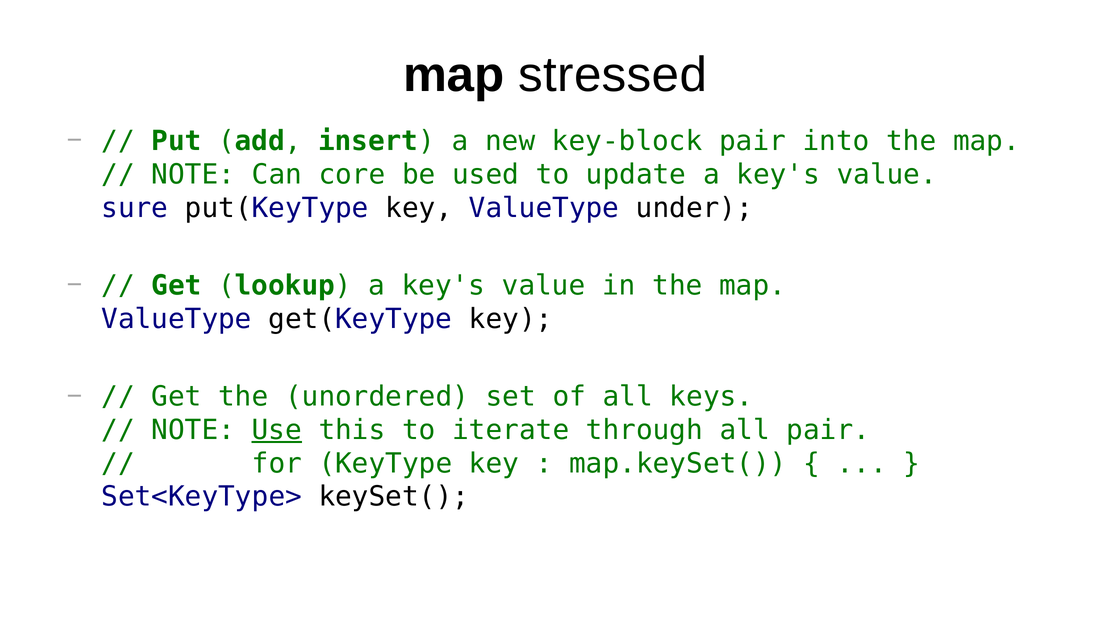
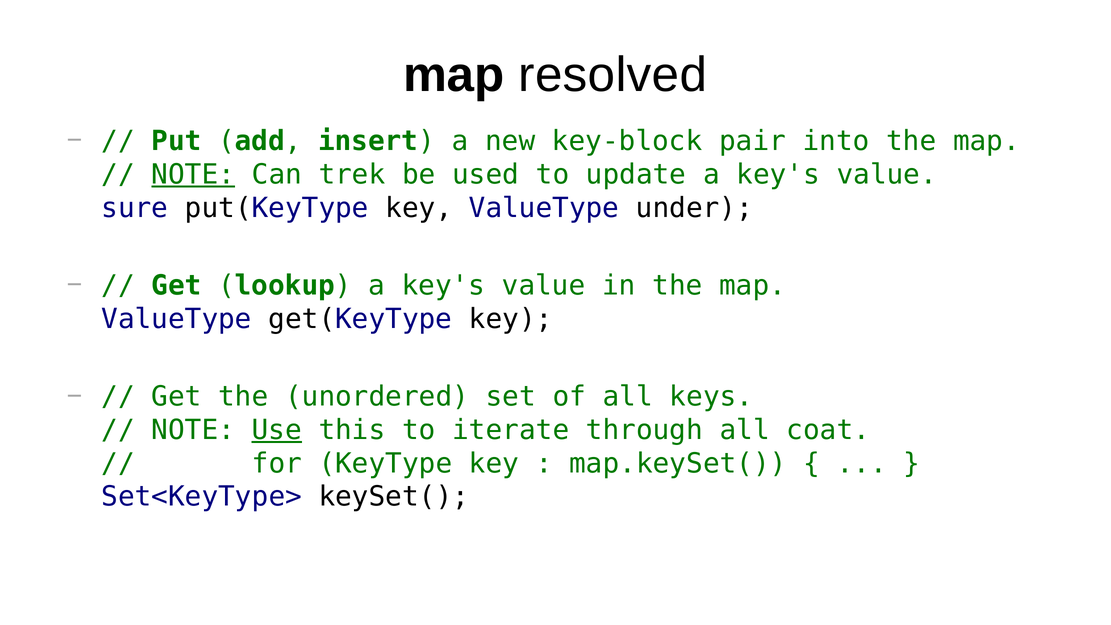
stressed: stressed -> resolved (613, 75)
NOTE underline: none -> present (193, 175)
core: core -> trek (352, 175)
all pair: pair -> coat (828, 430)
